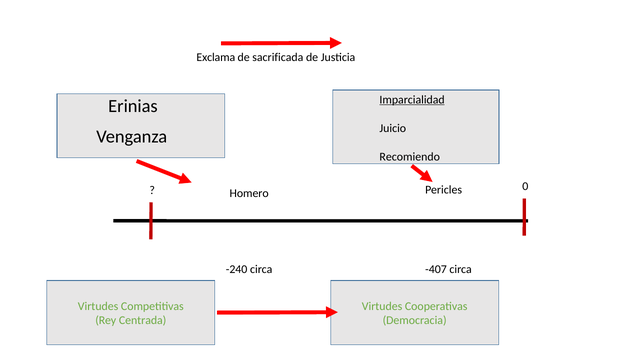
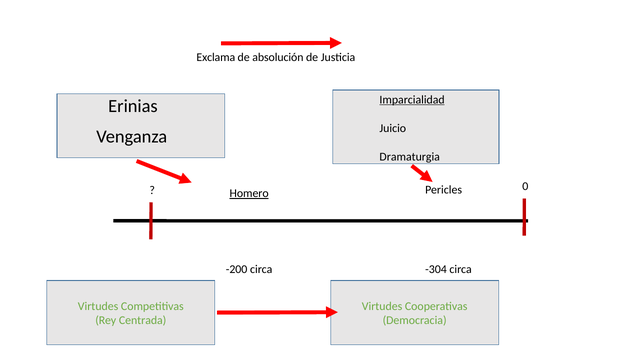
sacrificada: sacrificada -> absolución (278, 57)
Recomiendo: Recomiendo -> Dramaturgia (410, 157)
Homero underline: none -> present (249, 193)
-240: -240 -> -200 (237, 269)
-407: -407 -> -304 (436, 269)
